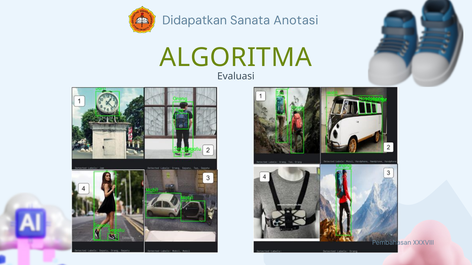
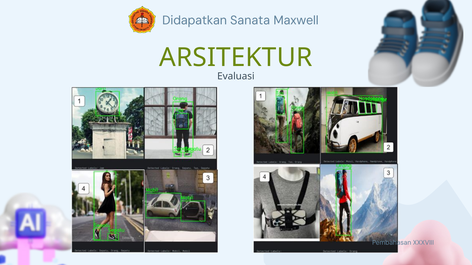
Anotasi: Anotasi -> Maxwell (296, 21)
ALGORITMA: ALGORITMA -> ARSITEKTUR (236, 58)
